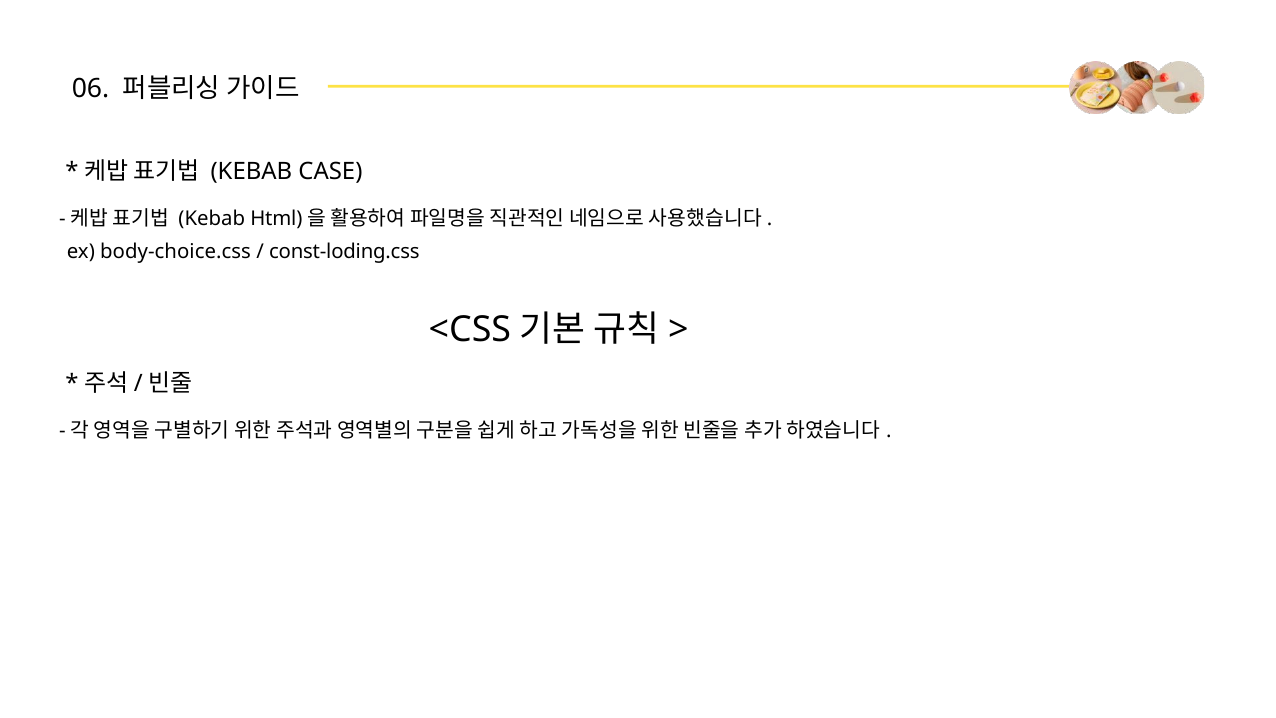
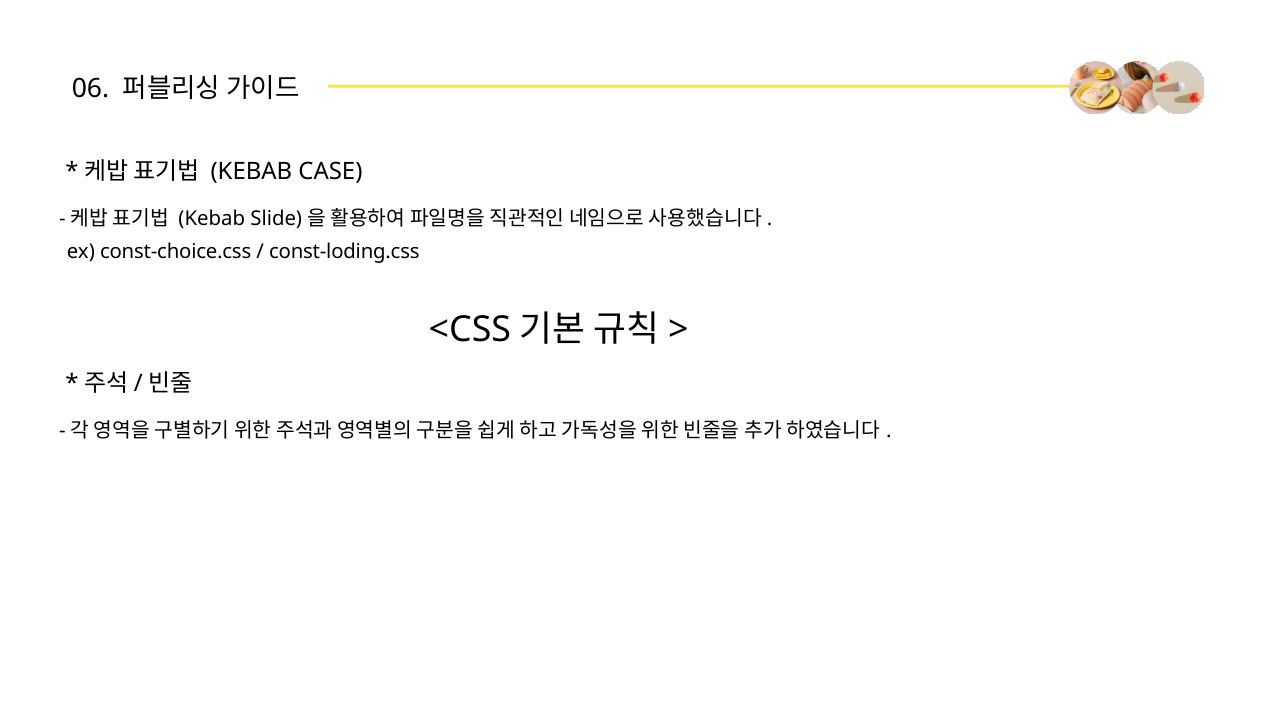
Html: Html -> Slide (276, 218)
body-choice.css: body-choice.css -> const-choice.css (176, 252)
